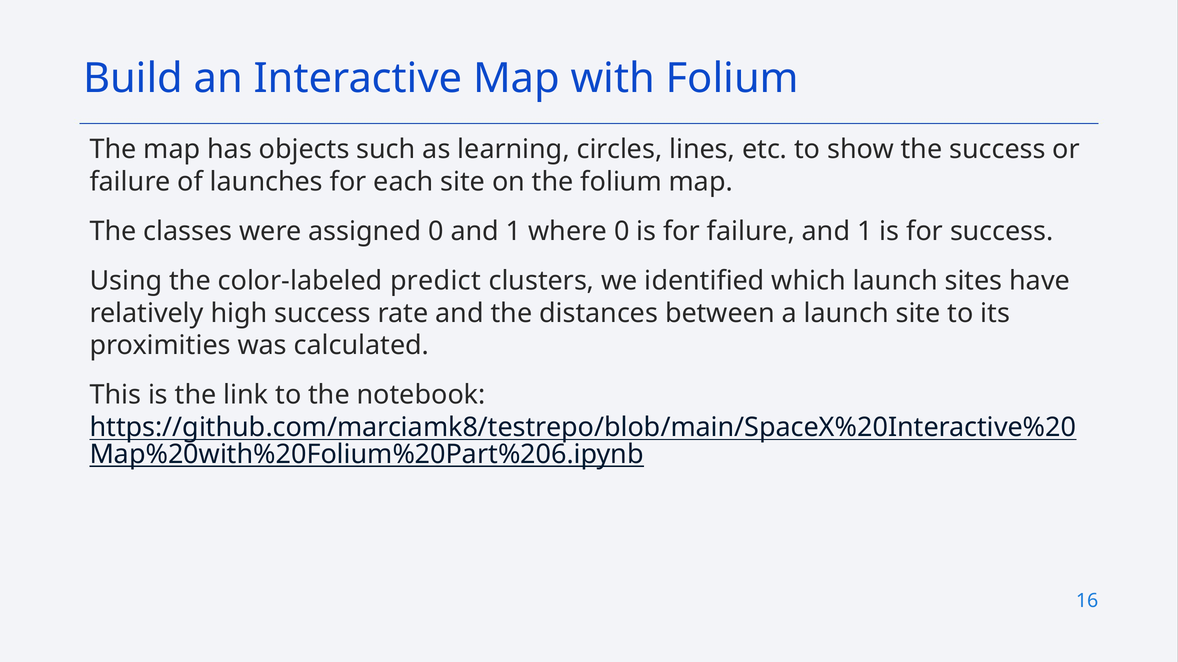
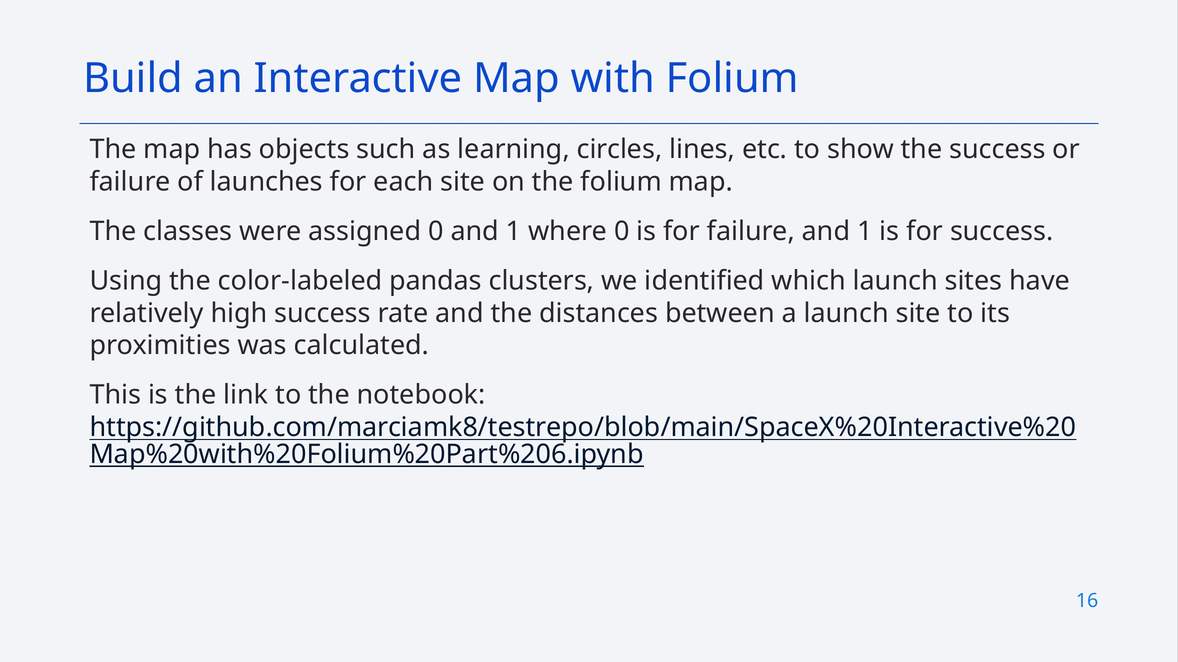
predict: predict -> pandas (436, 281)
